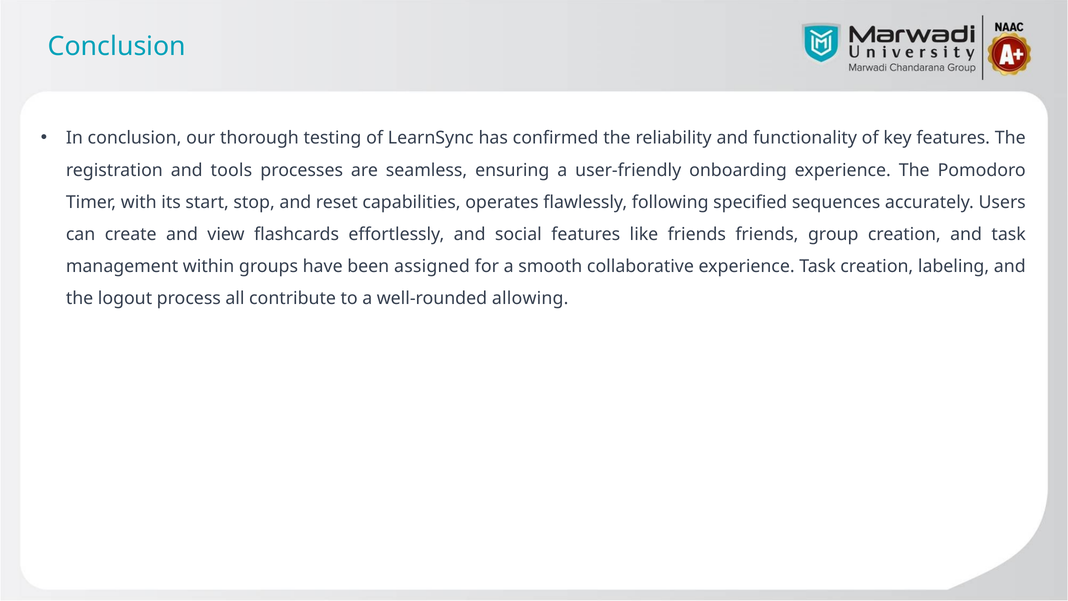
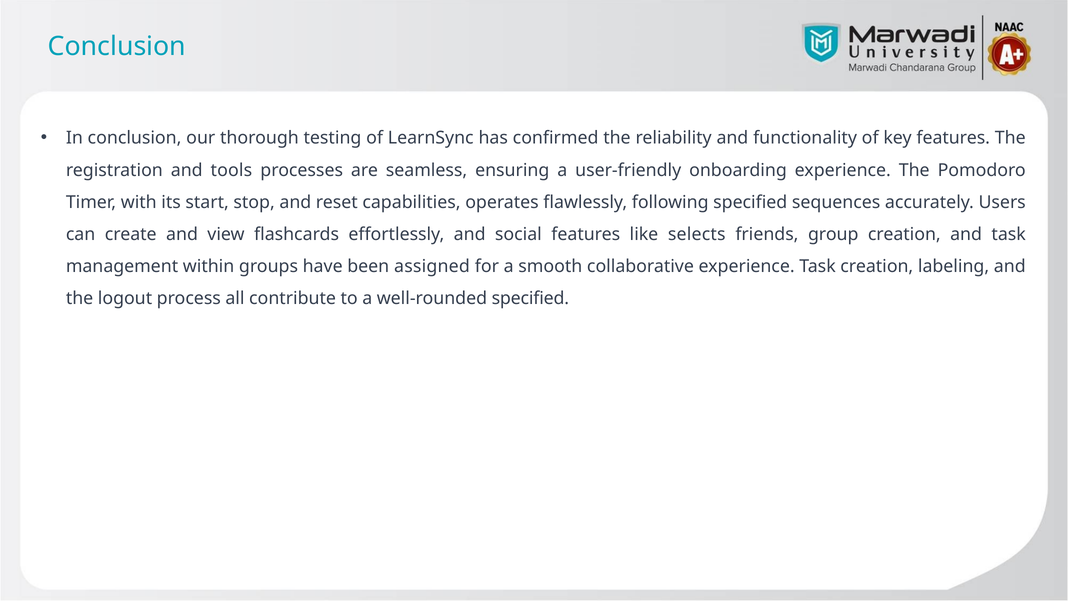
like friends: friends -> selects (697, 234)
well-rounded allowing: allowing -> specified (530, 298)
